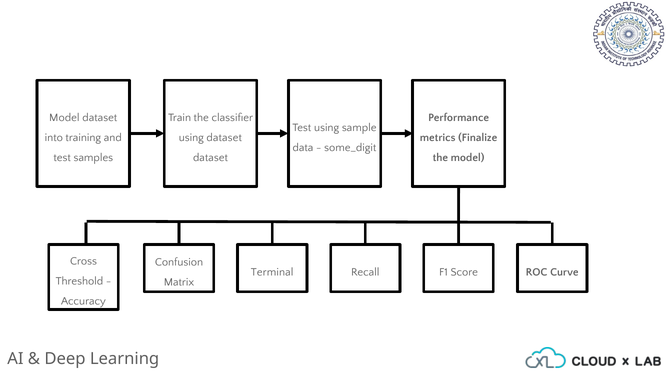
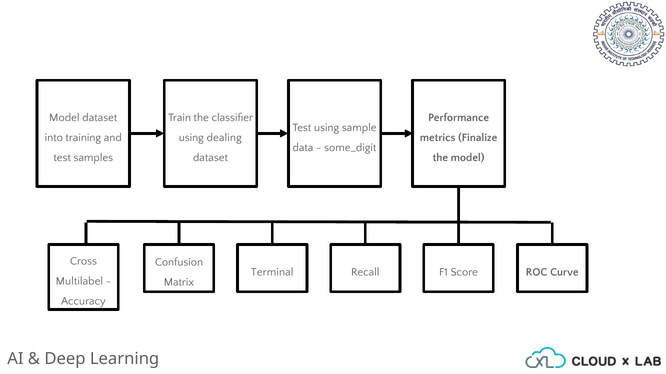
using dataset: dataset -> dealing (224, 138)
Threshold: Threshold -> Multilabel (79, 282)
